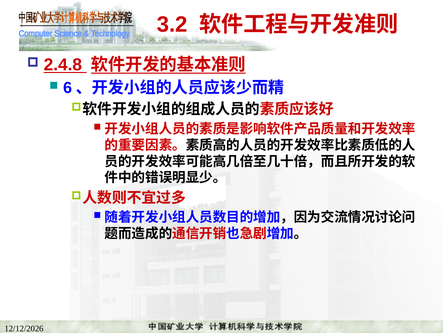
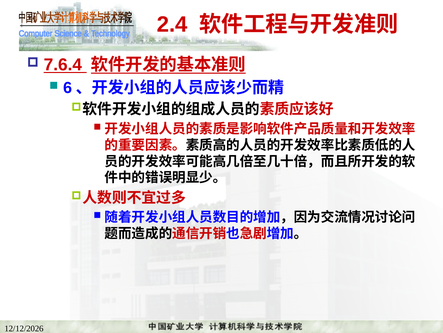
3.2: 3.2 -> 2.4 (172, 24)
2.4.8: 2.4.8 -> 7.6.4 (63, 65)
